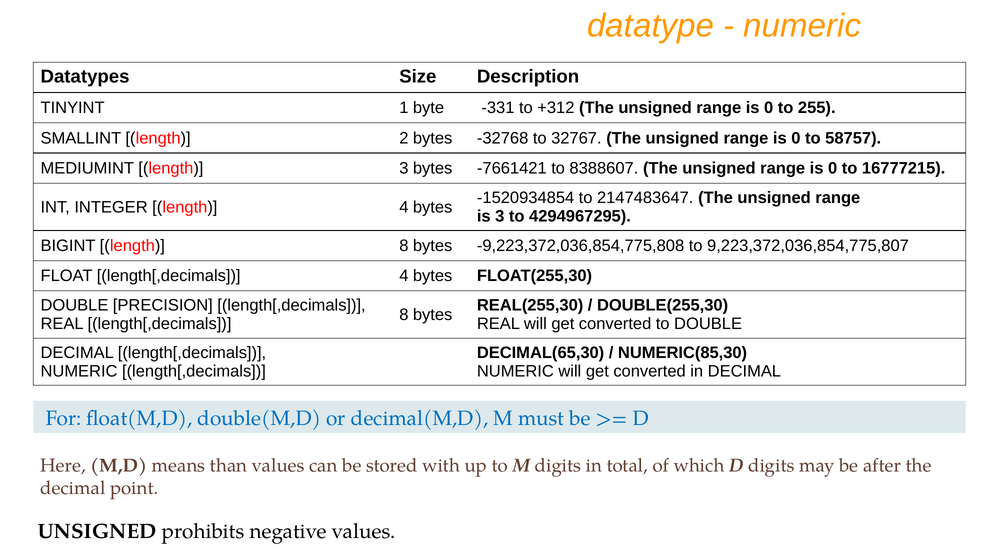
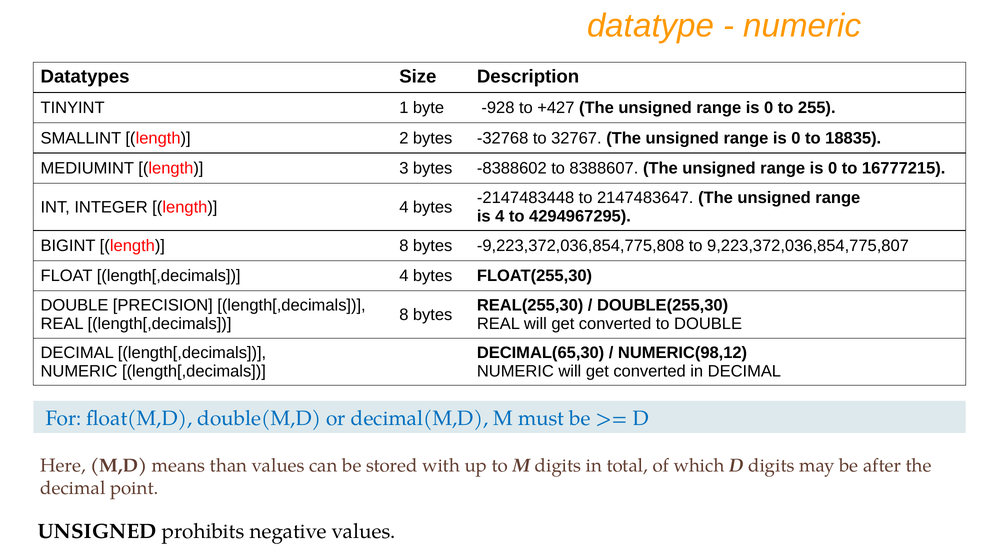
-331: -331 -> -928 (498, 108)
+312: +312 -> +427 (556, 108)
58757: 58757 -> 18835 (853, 138)
-7661421: -7661421 -> -8388602 (512, 168)
-1520934854: -1520934854 -> -2147483448 (526, 198)
is 3: 3 -> 4 (500, 216)
NUMERIC(85,30: NUMERIC(85,30 -> NUMERIC(98,12 (683, 352)
